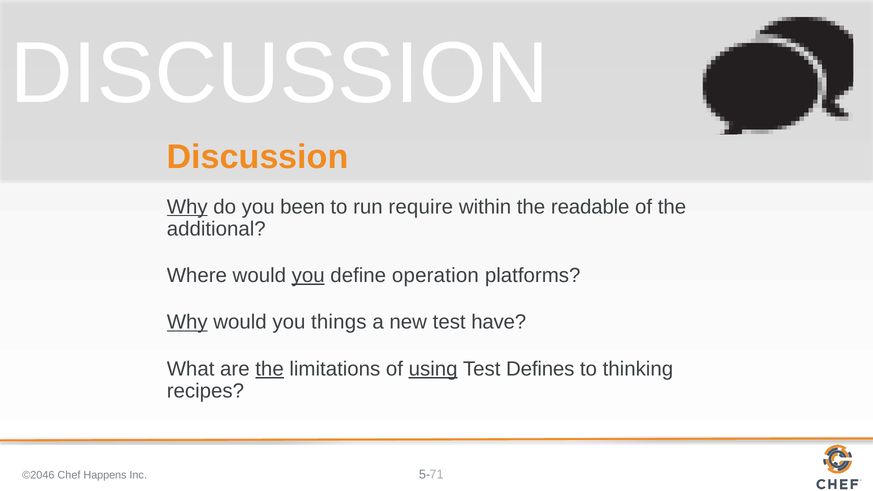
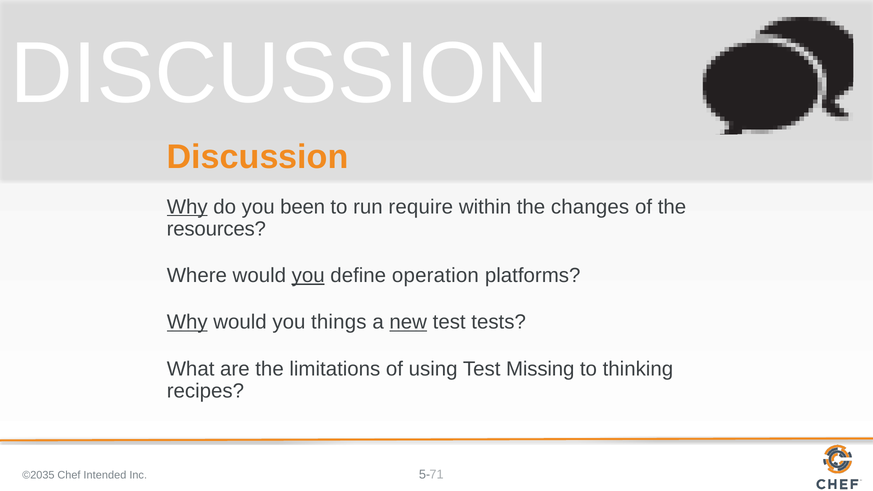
readable: readable -> changes (590, 207)
additional: additional -> resources (216, 229)
new underline: none -> present (408, 322)
have: have -> tests (499, 322)
the underline: present -> none (270, 369)
using underline: present -> none (433, 369)
Defines: Defines -> Missing (540, 369)
©2046: ©2046 -> ©2035 (38, 475)
Happens: Happens -> Intended (105, 475)
